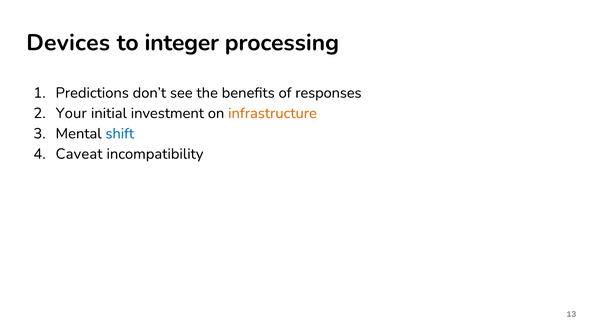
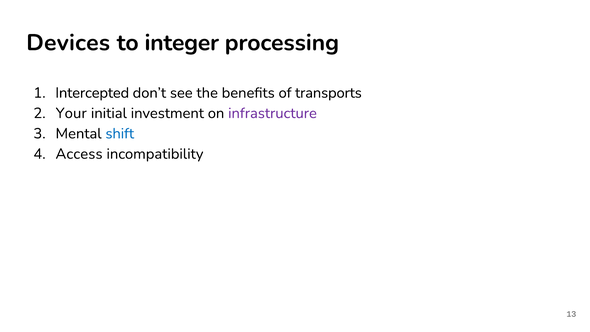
Predictions: Predictions -> Intercepted (92, 93)
responses: responses -> transports (328, 93)
infrastructure colour: orange -> purple (272, 113)
Caveat: Caveat -> Access (79, 154)
